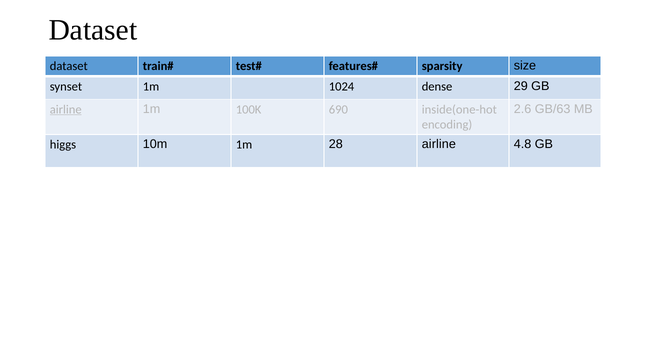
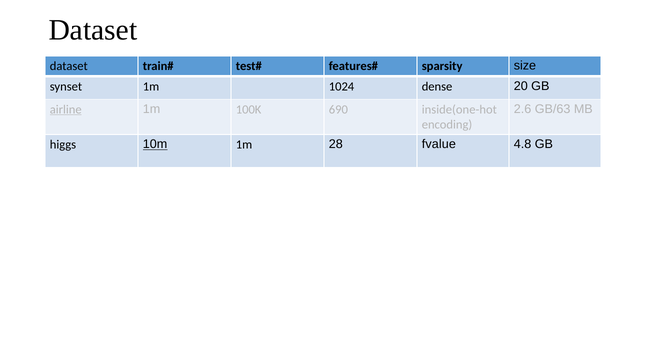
29: 29 -> 20 (521, 86)
10m underline: none -> present (155, 144)
28 airline: airline -> fvalue (439, 144)
